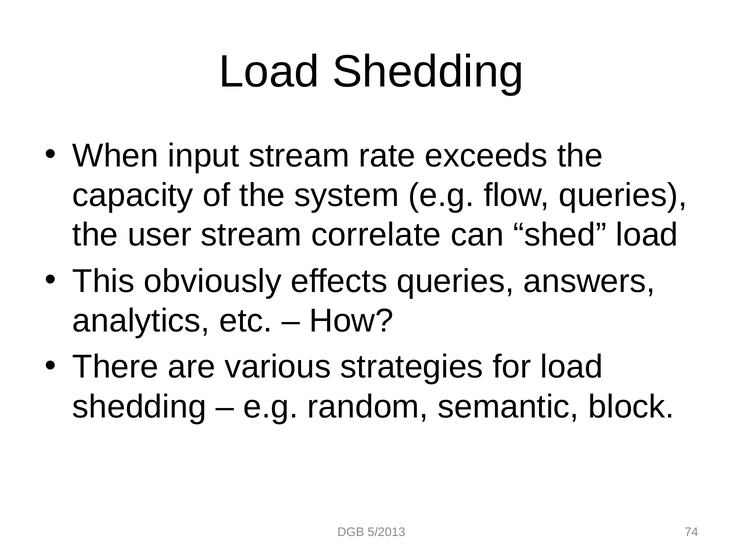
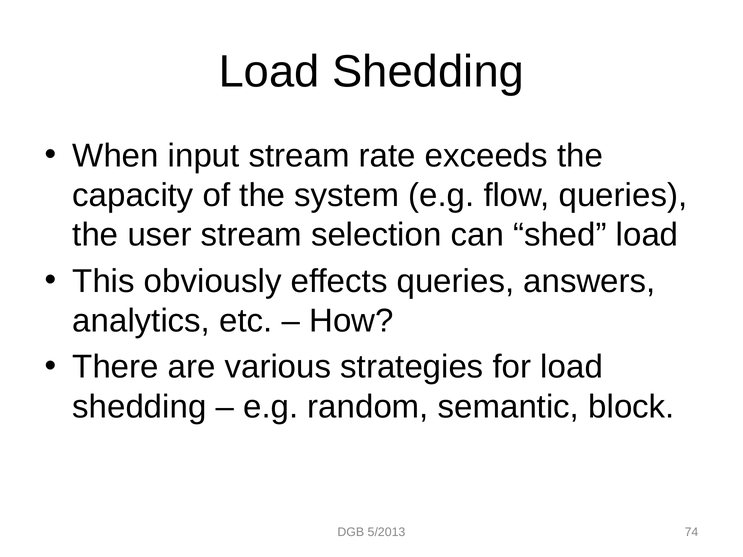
correlate: correlate -> selection (376, 235)
